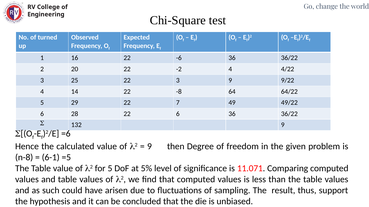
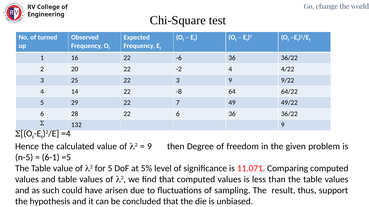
=6: =6 -> =4 (66, 134)
n-8: n-8 -> n-5 (24, 158)
